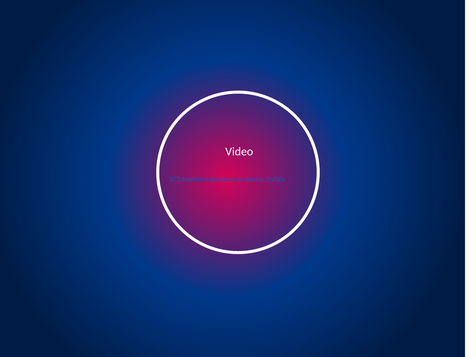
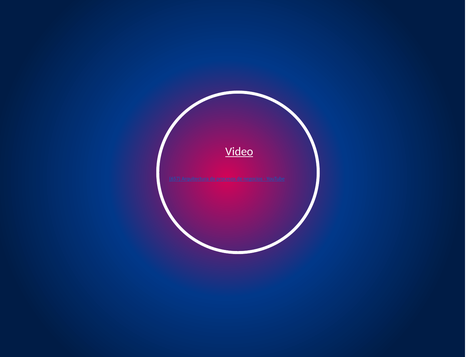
Video underline: none -> present (239, 151)
